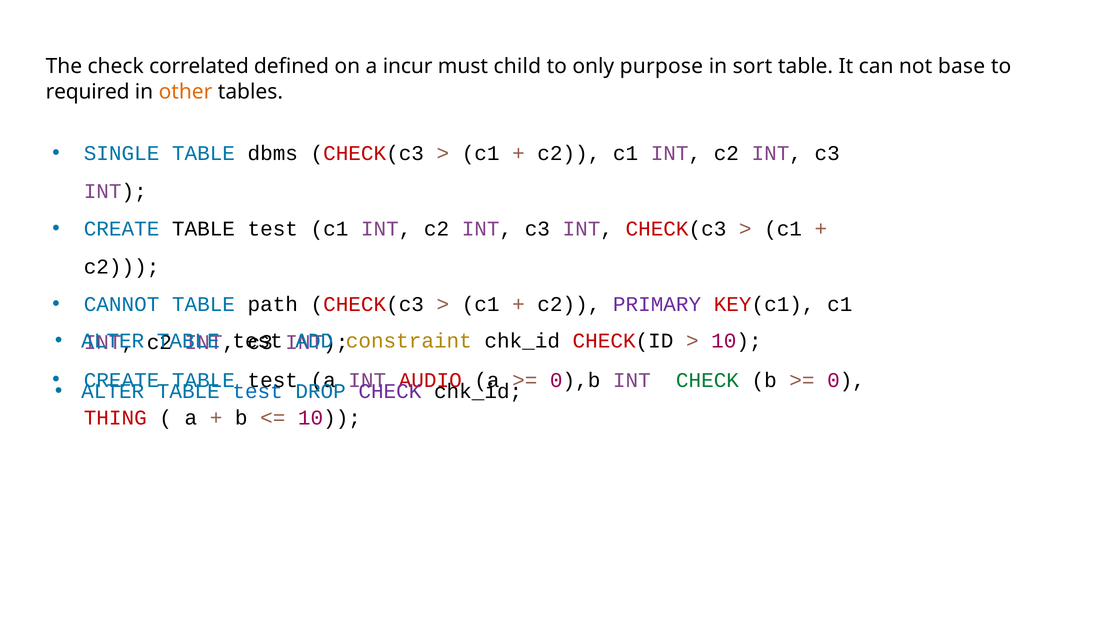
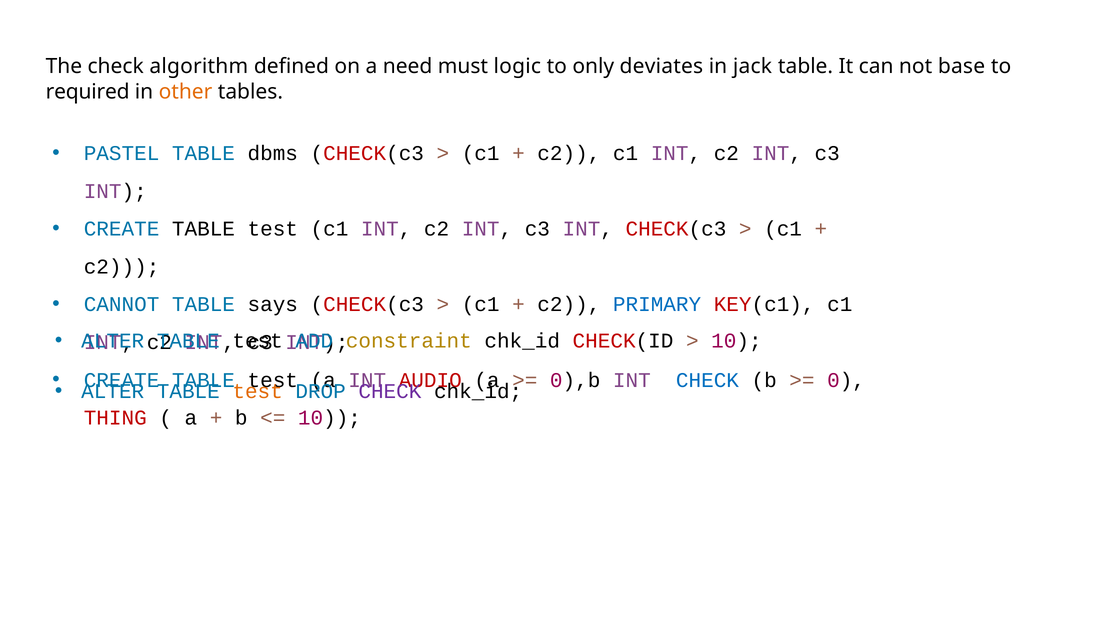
correlated: correlated -> algorithm (199, 66)
incur: incur -> need (408, 66)
child: child -> logic (517, 66)
purpose: purpose -> deviates (661, 66)
sort: sort -> jack (752, 66)
SINGLE: SINGLE -> PASTEL (122, 153)
path: path -> says (273, 305)
PRIMARY colour: purple -> blue (657, 305)
CHECK colour: green -> blue (707, 380)
test colour: blue -> orange (258, 391)
